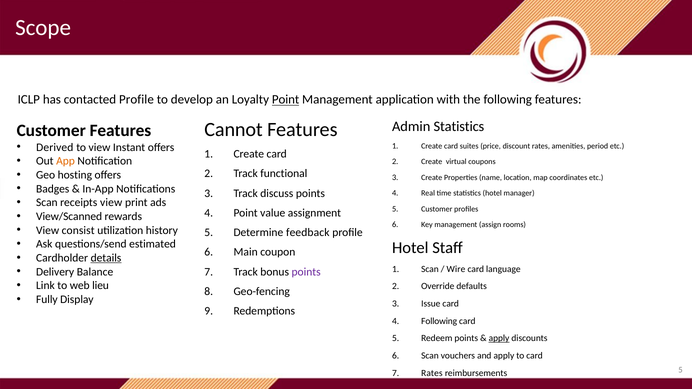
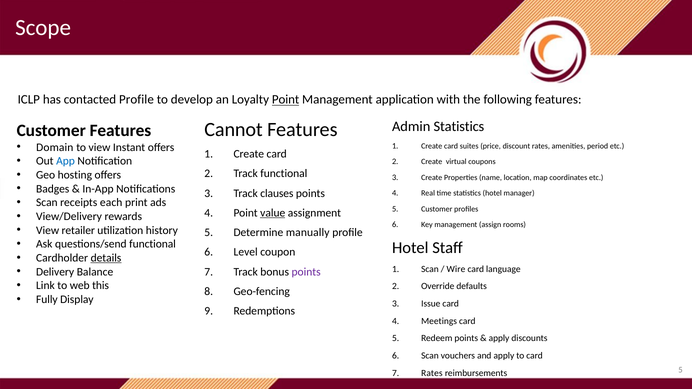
Derived: Derived -> Domain (55, 147)
App colour: orange -> blue (66, 161)
discuss: discuss -> clauses (277, 193)
receipts view: view -> each (111, 203)
value underline: none -> present (273, 213)
View/Scanned: View/Scanned -> View/Delivery (69, 217)
consist: consist -> retailer (78, 230)
feedback: feedback -> manually (308, 233)
questions/send estimated: estimated -> functional (153, 244)
Main: Main -> Level (246, 252)
lieu: lieu -> this (101, 286)
Following: Following -> Meetings (439, 321)
apply underline: present -> none (499, 339)
